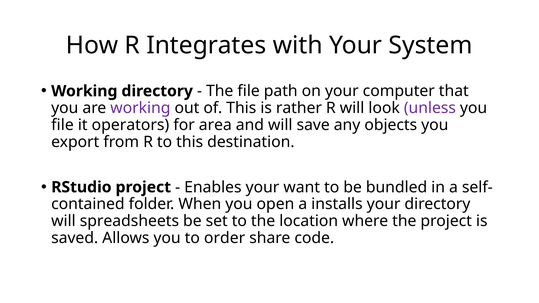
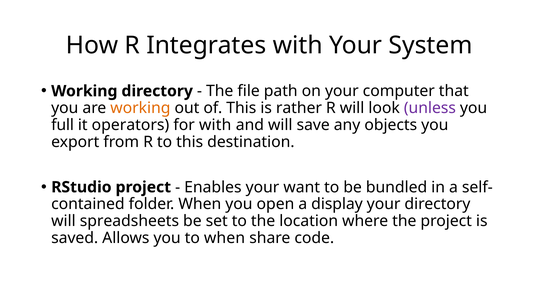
working colour: purple -> orange (140, 108)
file: file -> full (63, 125)
for area: area -> with (215, 125)
installs: installs -> display (337, 204)
to order: order -> when (225, 238)
